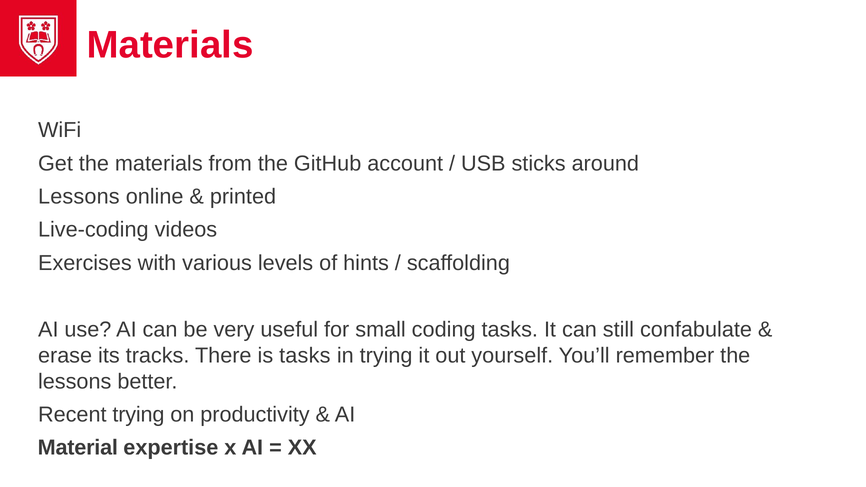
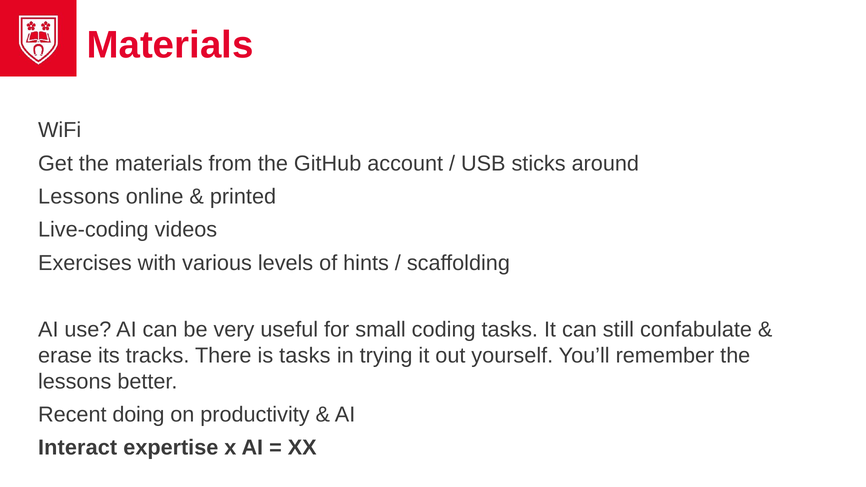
Recent trying: trying -> doing (138, 415)
Material: Material -> Interact (78, 448)
